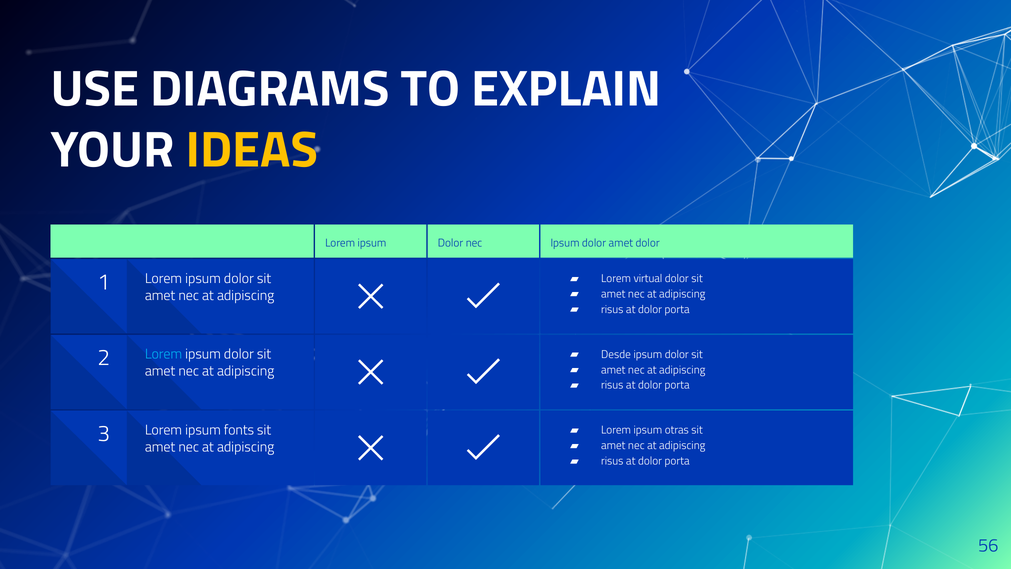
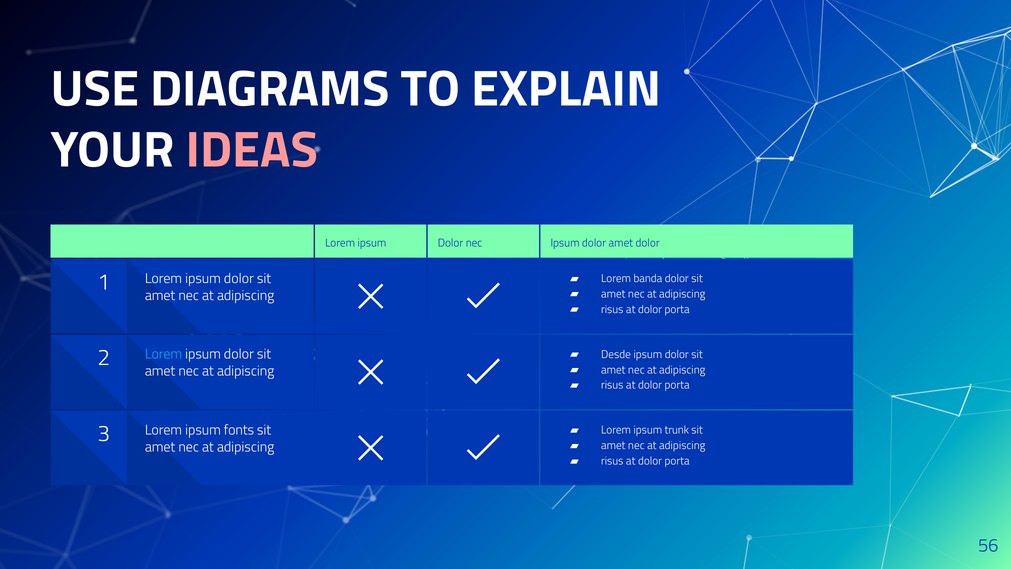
IDEAS colour: yellow -> pink (252, 150)
virtual: virtual -> banda (648, 278)
otras: otras -> trunk (677, 430)
